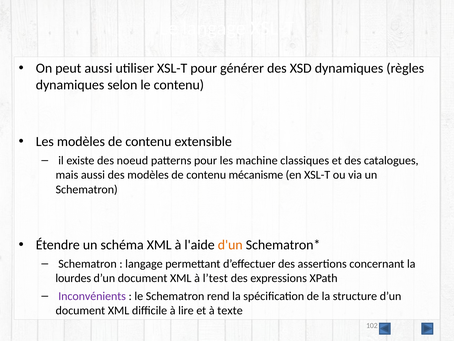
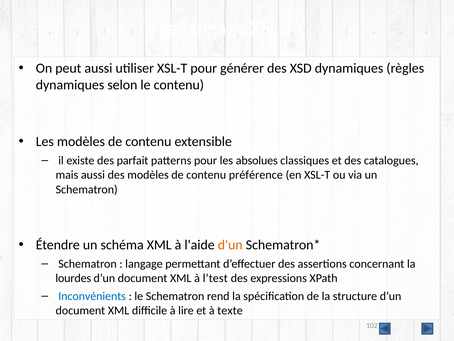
noeud: noeud -> parfait (133, 160)
machine: machine -> absolues (257, 160)
mécanisme: mécanisme -> préférence (256, 175)
Inconvénients colour: purple -> blue (92, 296)
